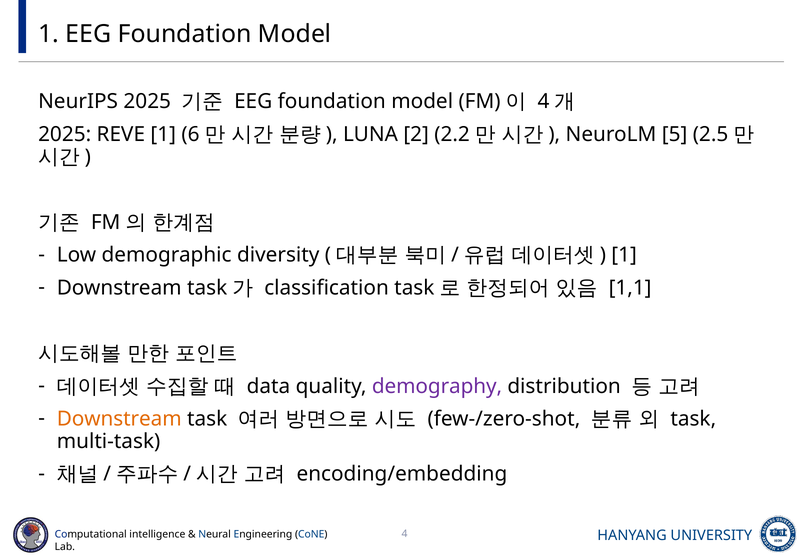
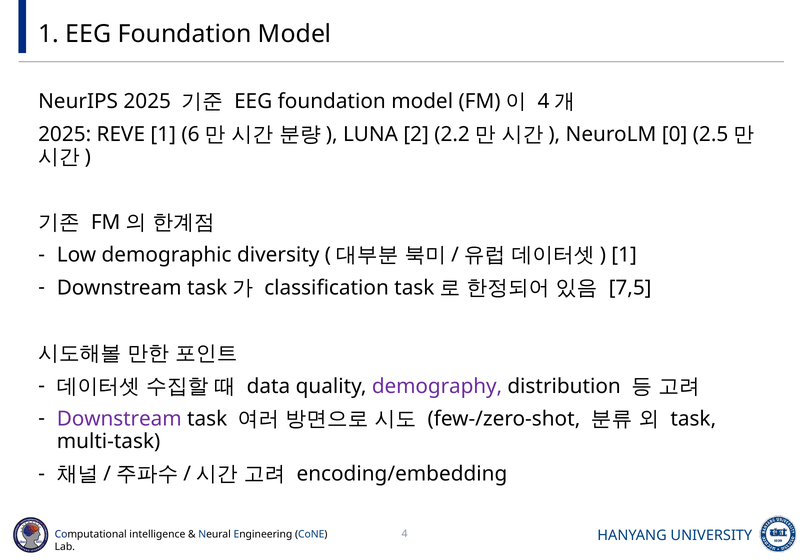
5: 5 -> 0 (675, 134)
1,1: 1,1 -> 7,5 (630, 288)
Downstream colour: orange -> purple (119, 419)
